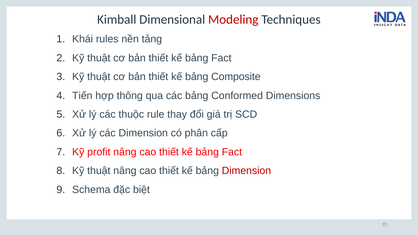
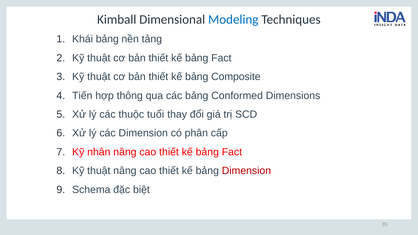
Modeling colour: red -> blue (233, 19)
Khái rules: rules -> bảng (107, 39)
rule: rule -> tuổi (156, 114)
profit: profit -> nhân (99, 152)
